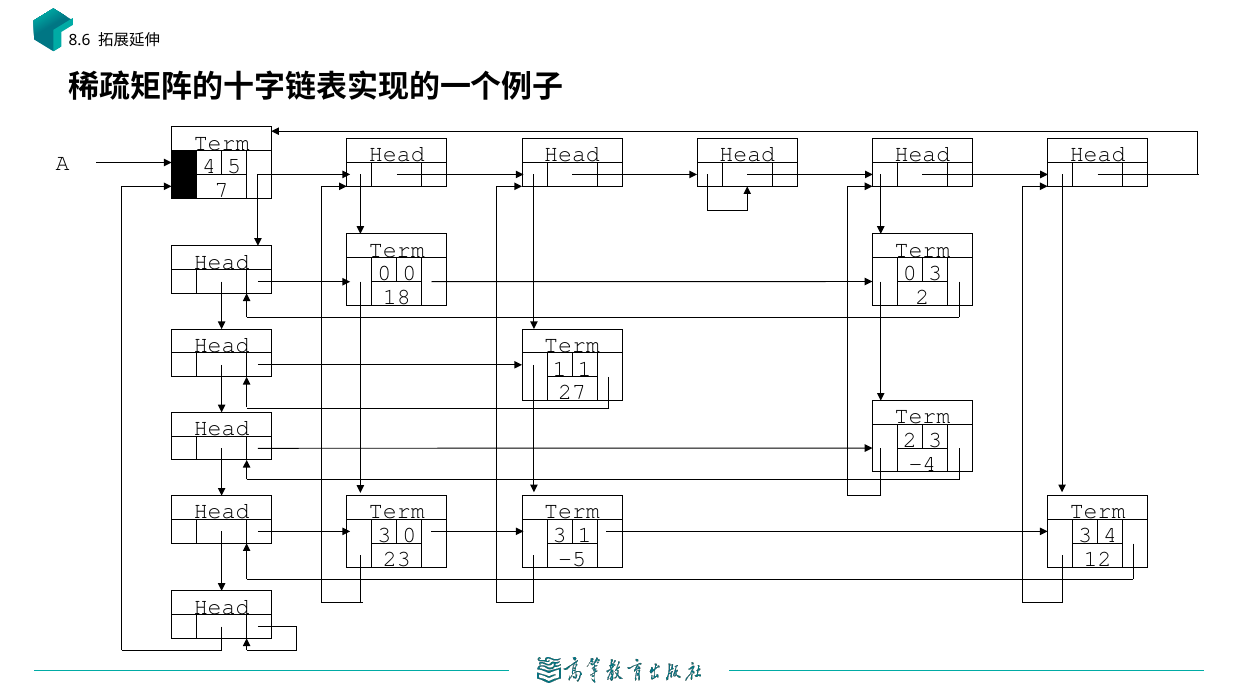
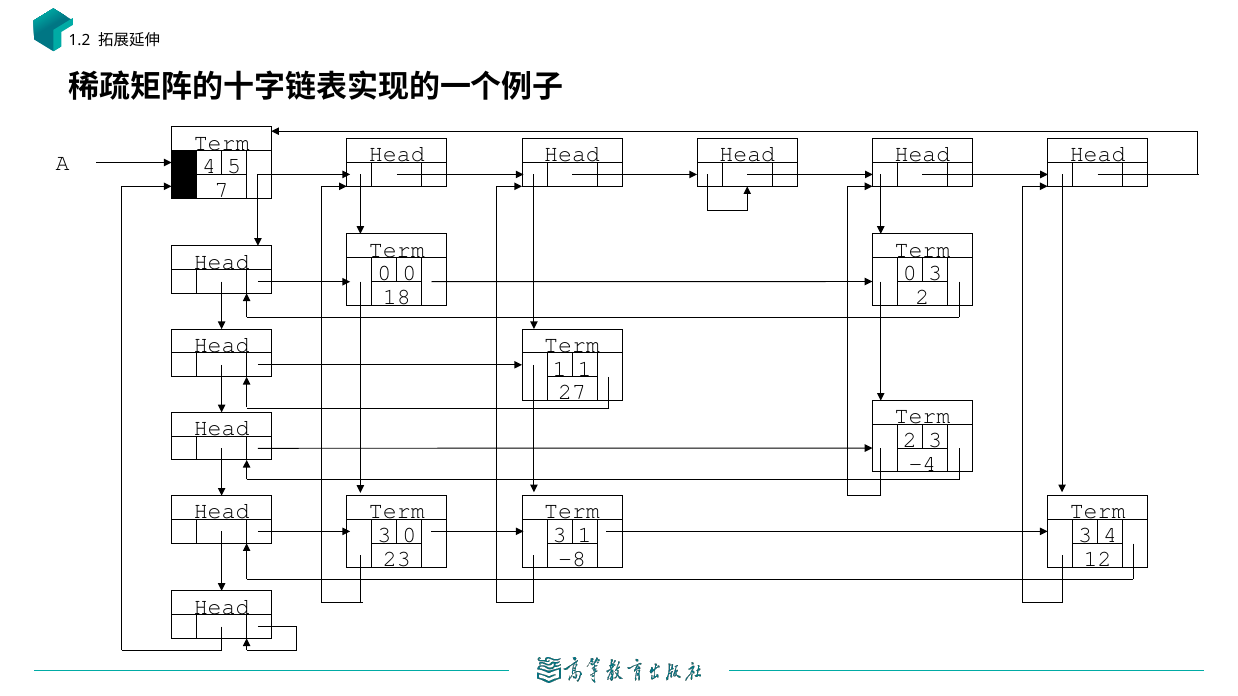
8.6: 8.6 -> 1.2 (80, 40)
-5: -5 -> -8 (572, 559)
